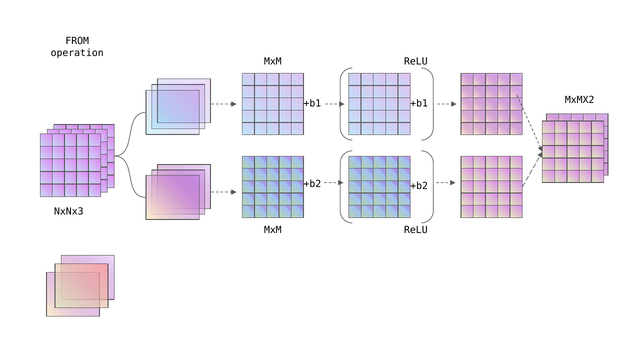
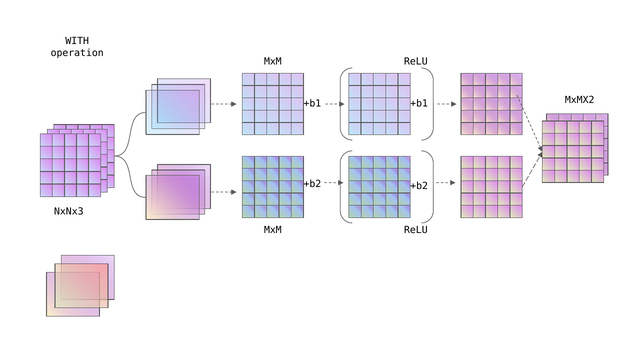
FROM: FROM -> WITH (77, 41)
